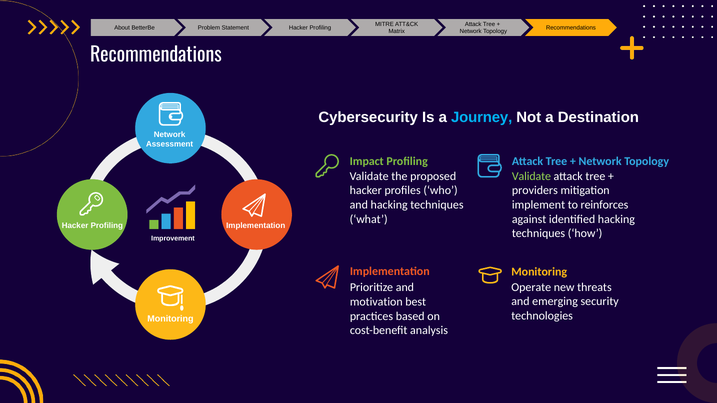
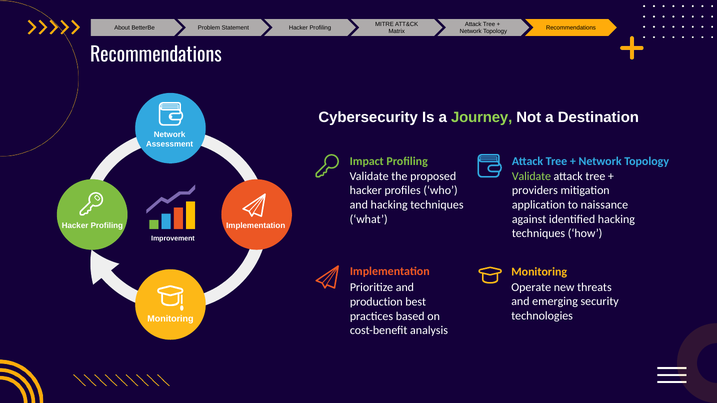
Journey colour: light blue -> light green (482, 118)
implement: implement -> application (539, 205)
reinforces: reinforces -> naissance (604, 205)
motivation: motivation -> production (376, 302)
